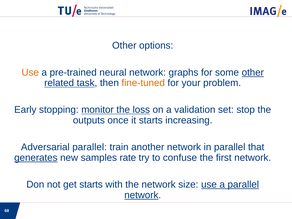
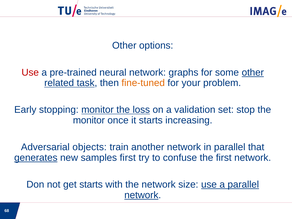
Use colour: orange -> red (30, 72)
outputs: outputs -> monitor (89, 120)
Adversarial parallel: parallel -> objects (90, 147)
samples rate: rate -> first (128, 158)
